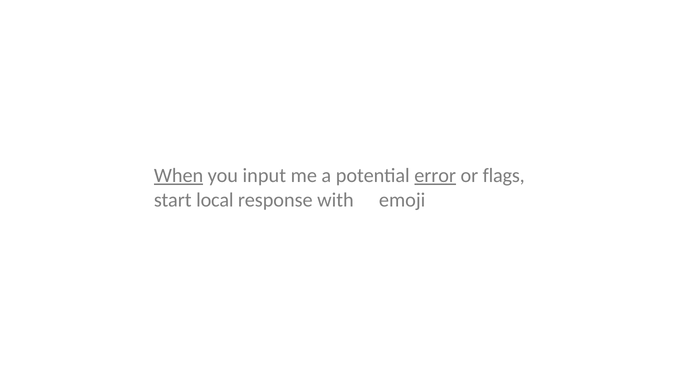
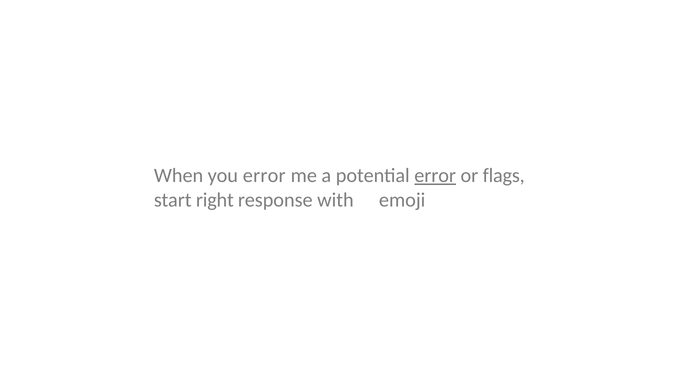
When underline: present -> none (179, 176)
you input: input -> error (264, 176)
local: local -> right (215, 200)
